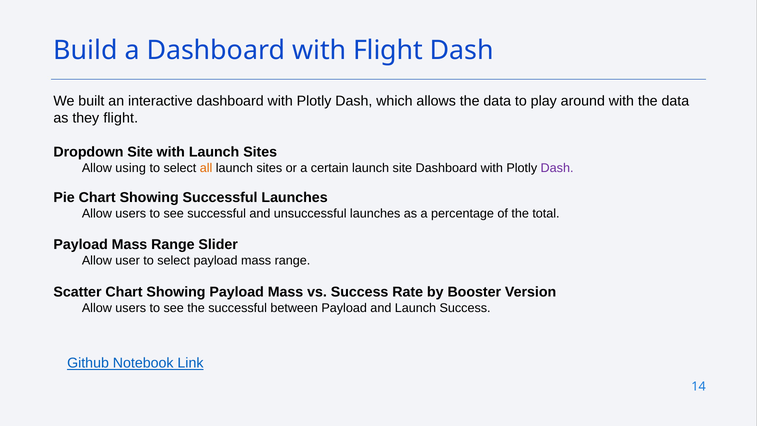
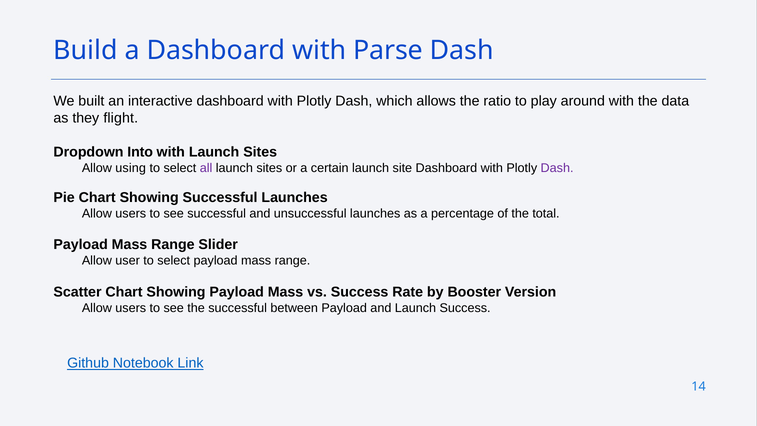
with Flight: Flight -> Parse (388, 51)
allows the data: data -> ratio (497, 101)
Dropdown Site: Site -> Into (140, 152)
all colour: orange -> purple (206, 168)
